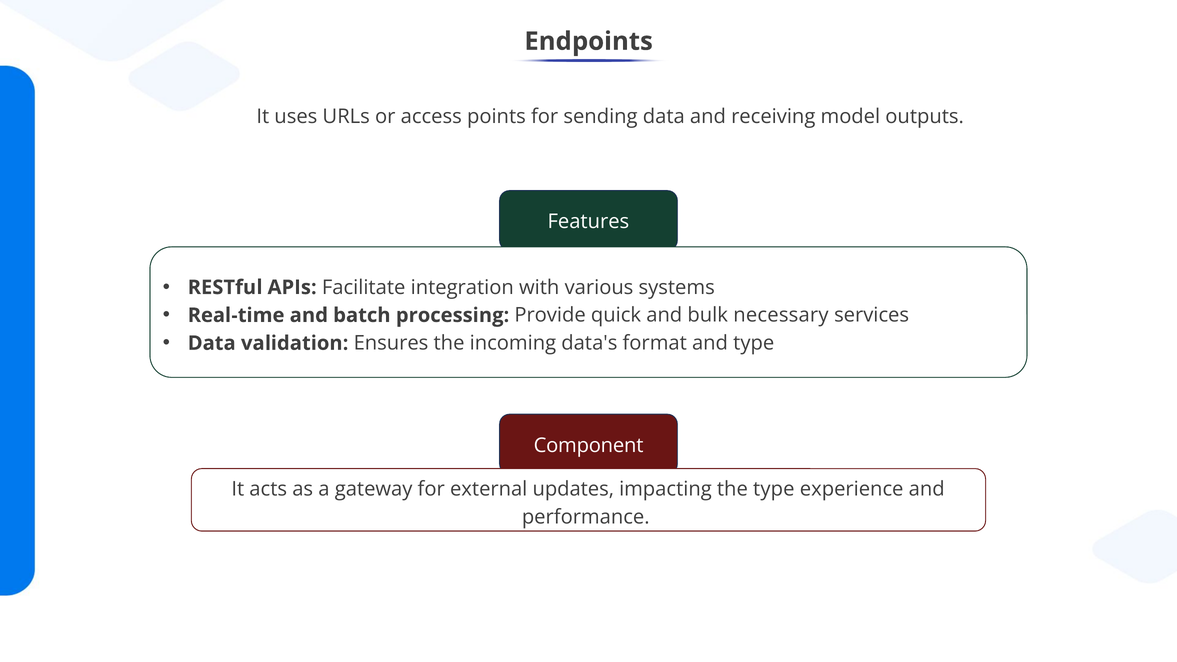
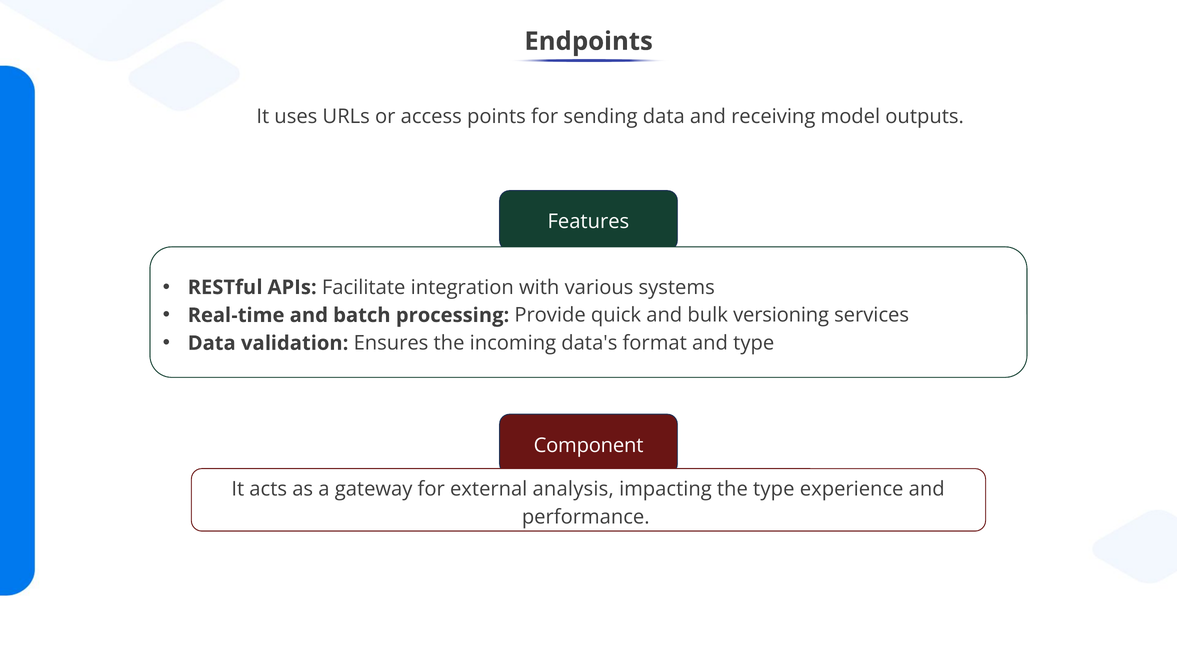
necessary: necessary -> versioning (781, 315)
updates: updates -> analysis (573, 489)
